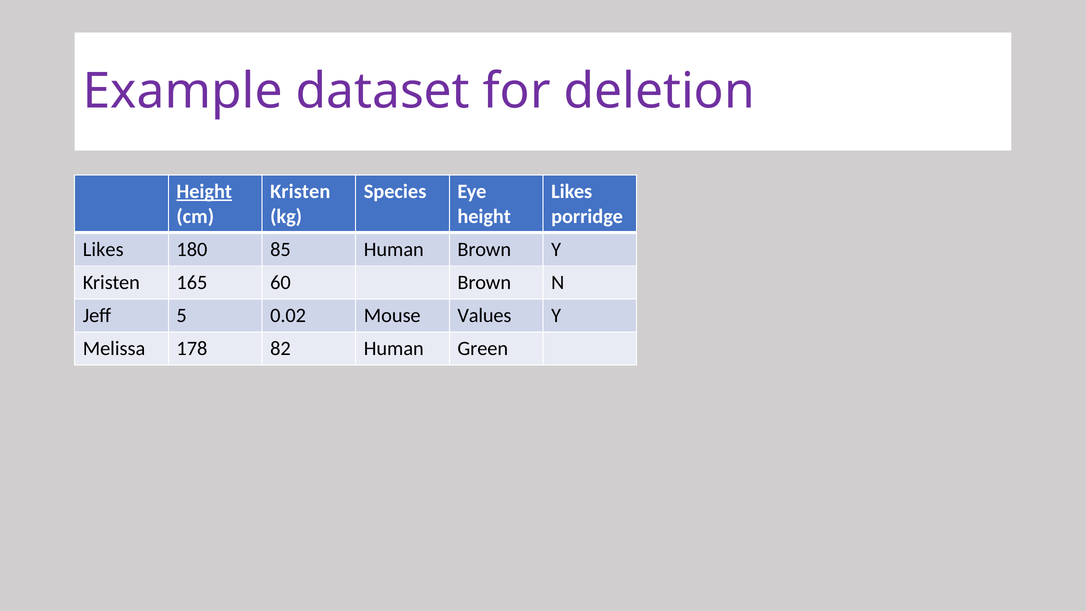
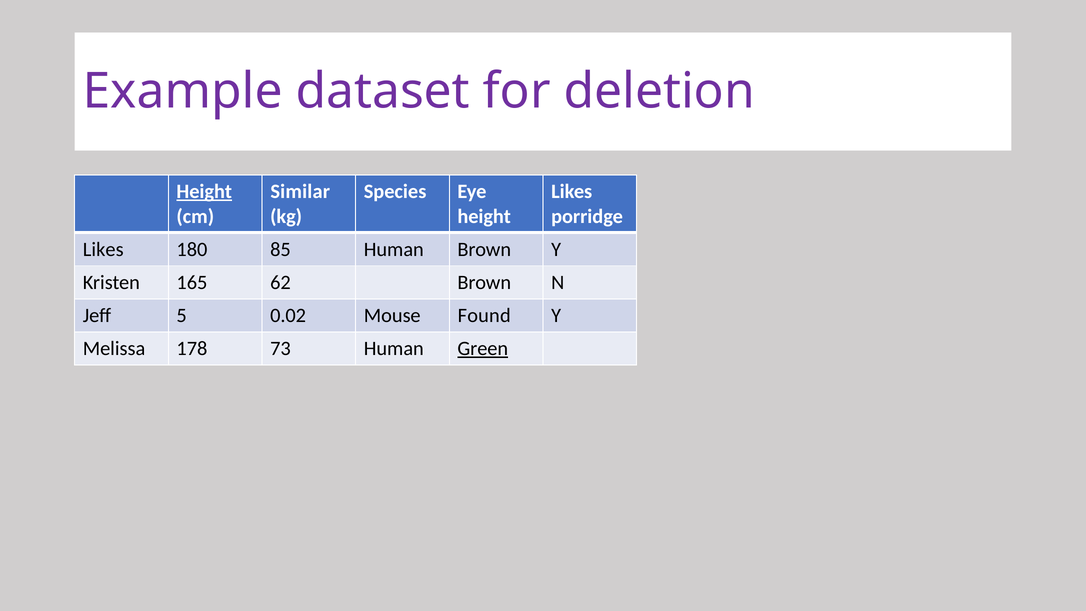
Kristen: Kristen -> Similar (300, 192)
60: 60 -> 62 (280, 282)
Values: Values -> Found (484, 315)
82: 82 -> 73 (280, 349)
Green underline: none -> present (483, 349)
